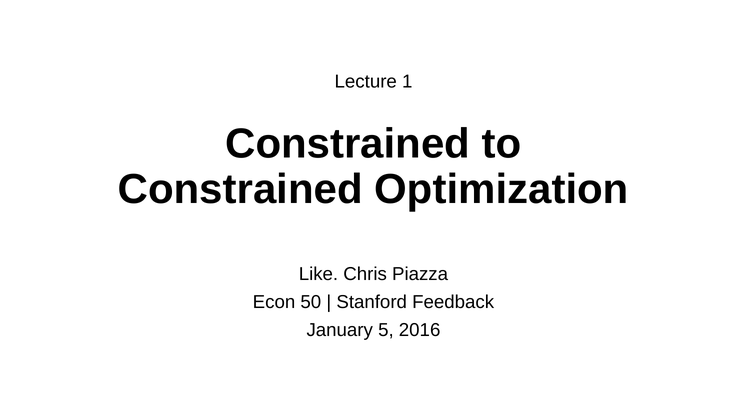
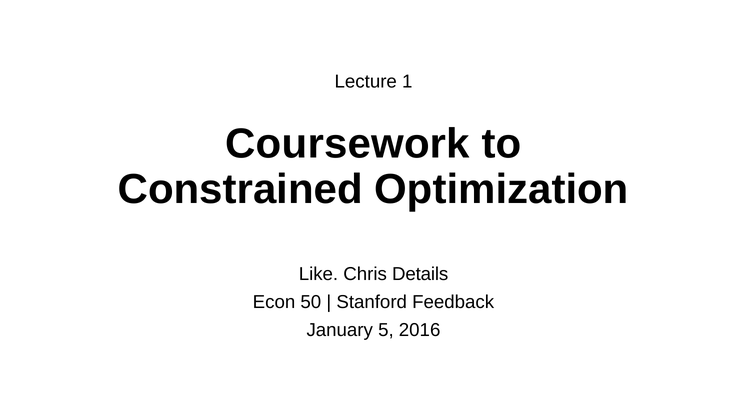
Constrained: Constrained -> Coursework (348, 144)
Piazza: Piazza -> Details (420, 274)
